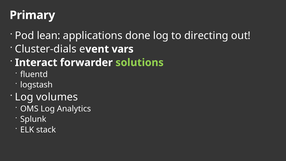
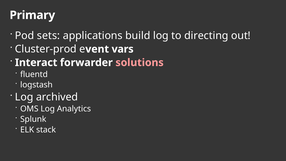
lean: lean -> sets (48, 36)
done: done -> build (138, 36)
Cluster-dials: Cluster-dials -> Cluster-prod (46, 49)
solutions colour: light green -> pink (140, 63)
volumes: volumes -> archived (57, 97)
